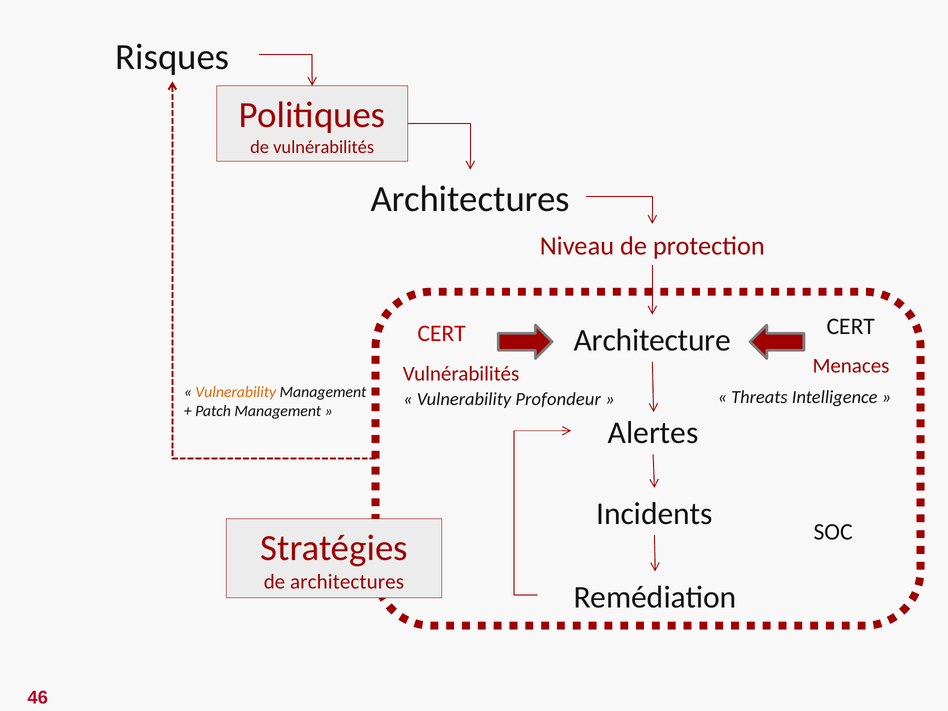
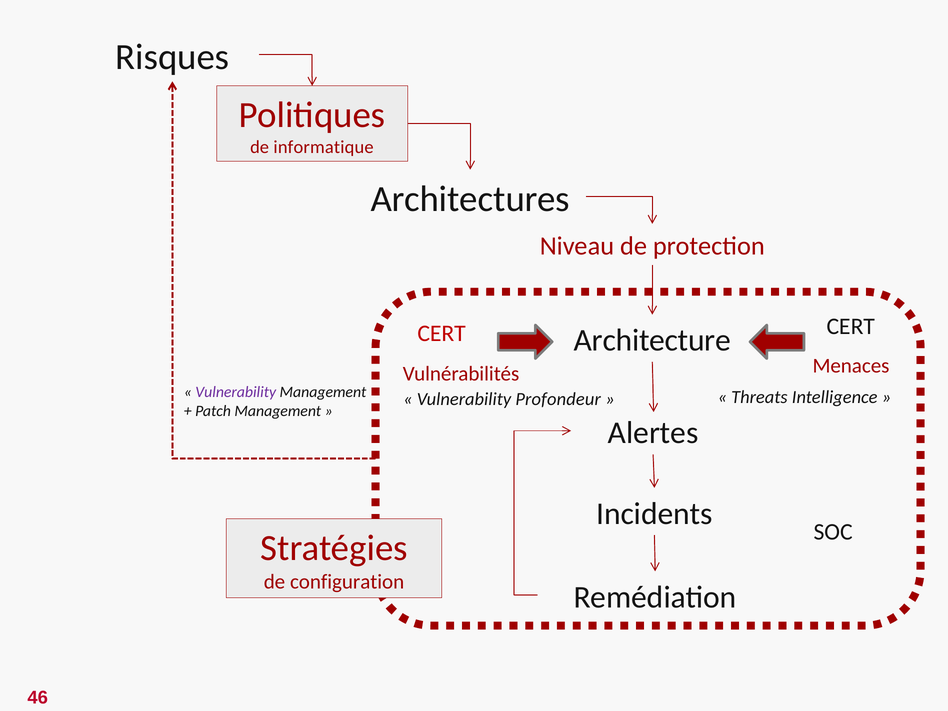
de vulnérabilités: vulnérabilités -> informatique (324, 147)
Vulnerability colour: orange -> purple (236, 392)
de architectures: architectures -> configuration (347, 582)
